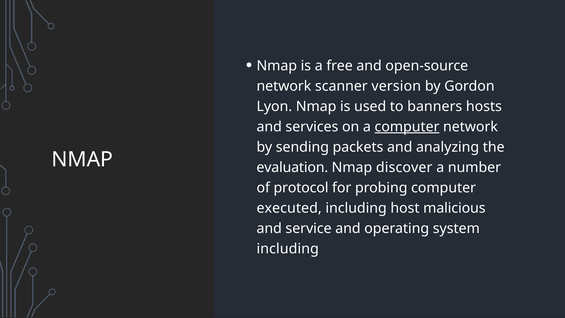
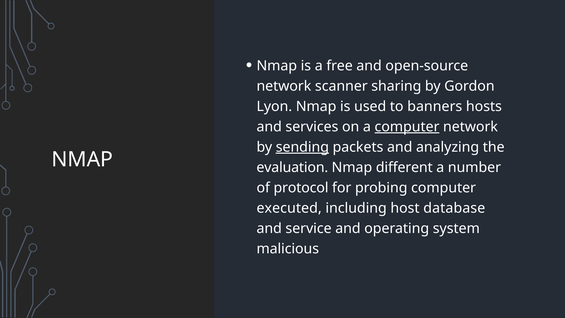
version: version -> sharing (396, 86)
sending underline: none -> present (302, 147)
discover: discover -> different (404, 167)
malicious: malicious -> database (454, 208)
including: including -> malicious (288, 249)
